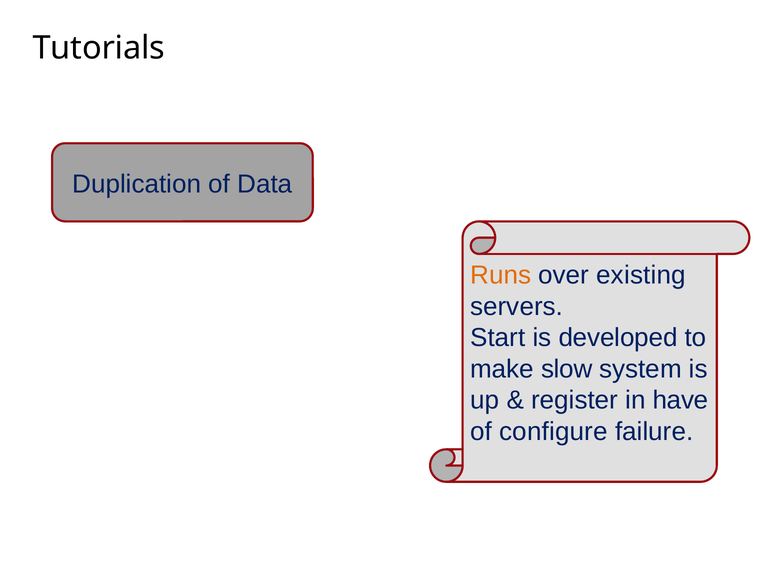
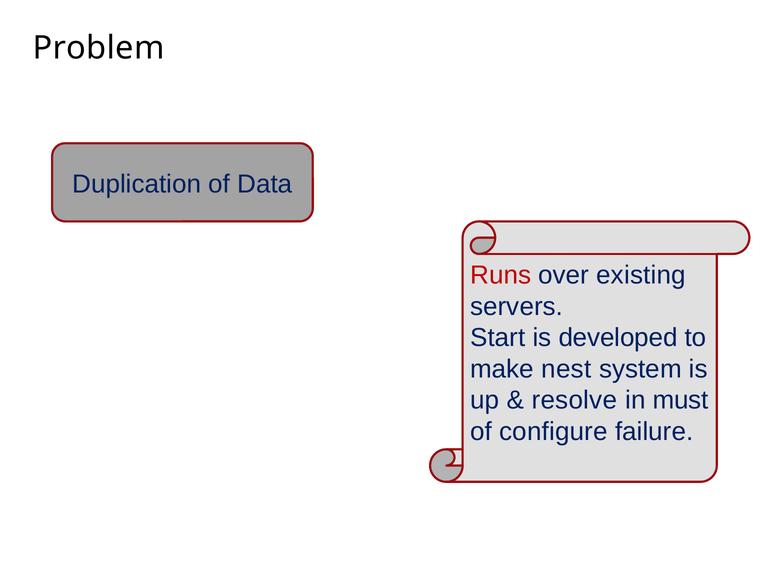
Tutorials: Tutorials -> Problem (99, 48)
Runs colour: orange -> red (501, 275)
slow: slow -> nest (566, 369)
register: register -> resolve (574, 401)
have: have -> must (680, 401)
